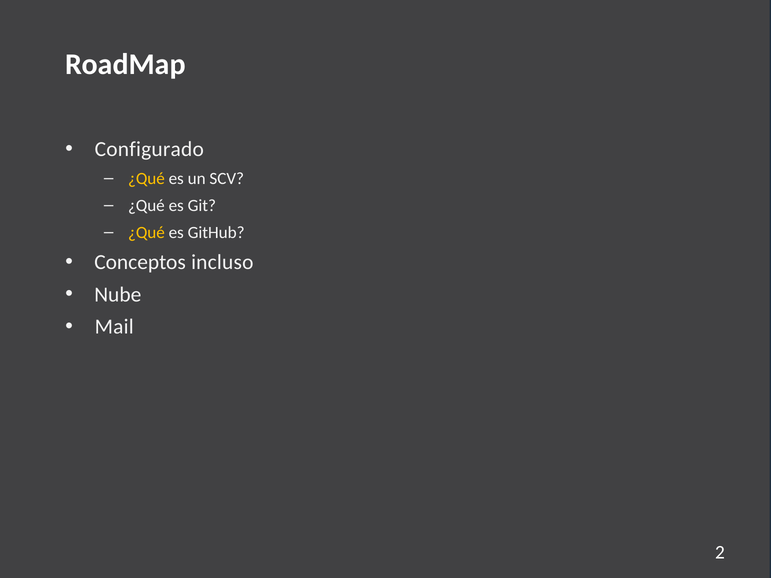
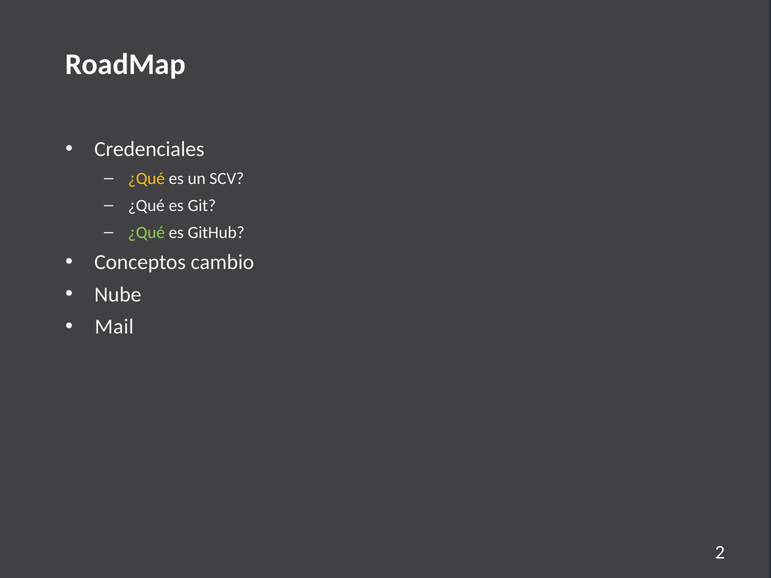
Configurado: Configurado -> Credenciales (149, 149)
¿Qué colour: yellow -> light green (146, 233)
incluso: incluso -> cambio (222, 263)
